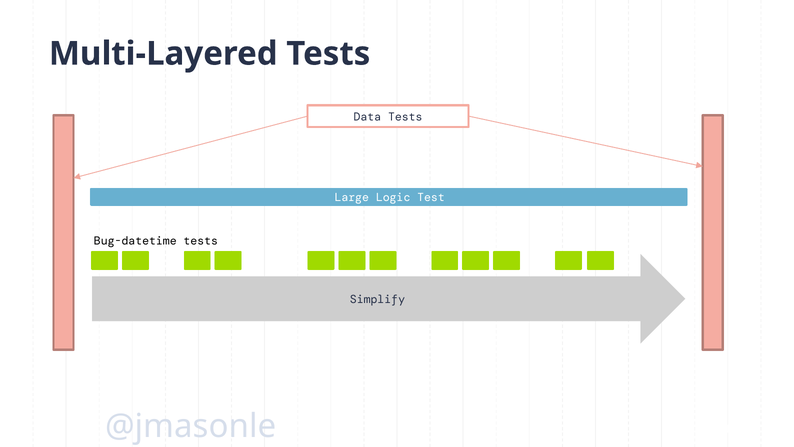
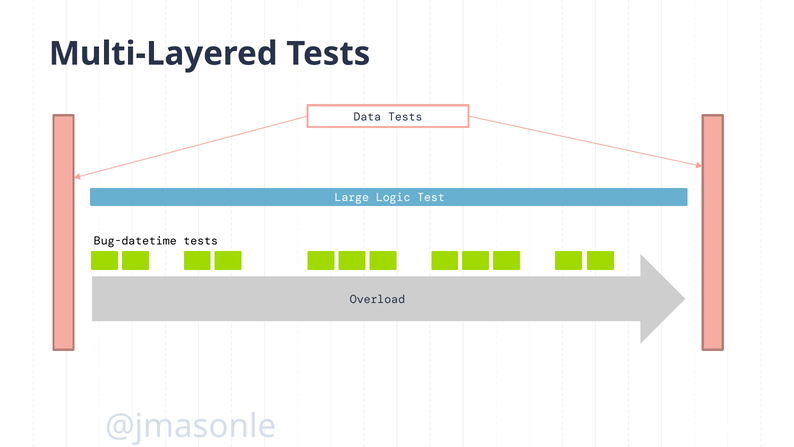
Simplify: Simplify -> Overload (377, 299)
